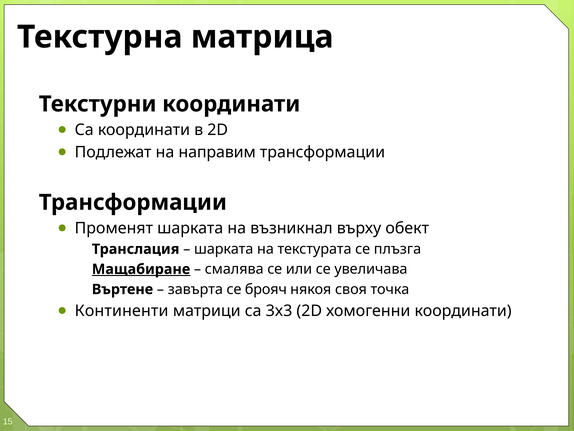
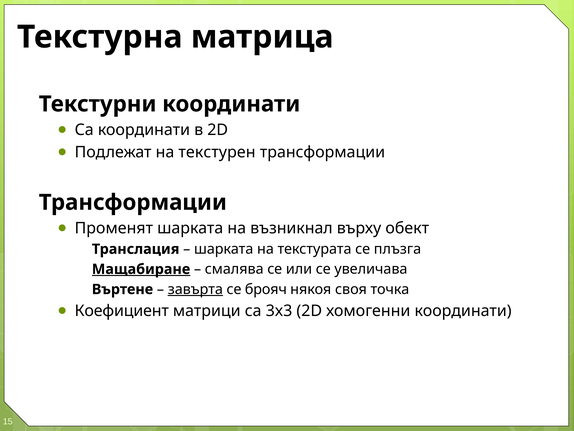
направим: направим -> текстурен (217, 152)
завърта underline: none -> present (195, 289)
Континенти: Континенти -> Коефициент (122, 311)
